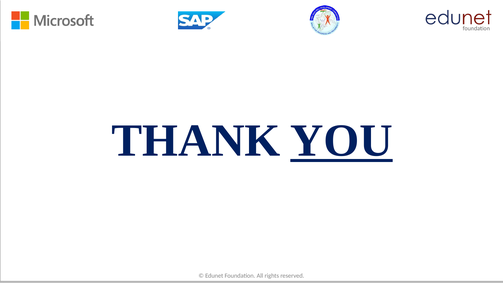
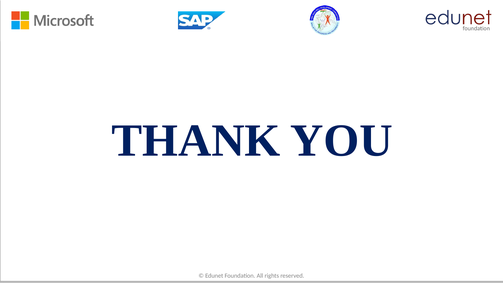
YOU underline: present -> none (341, 141)
